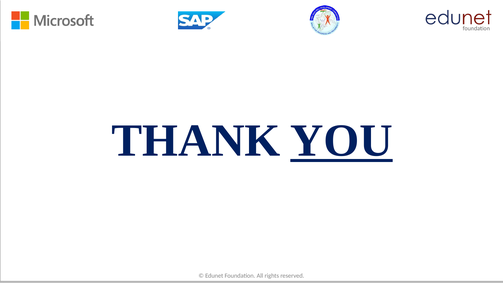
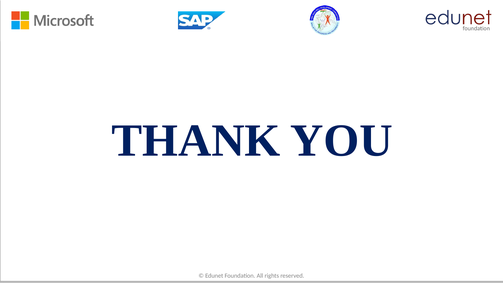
YOU underline: present -> none (341, 141)
